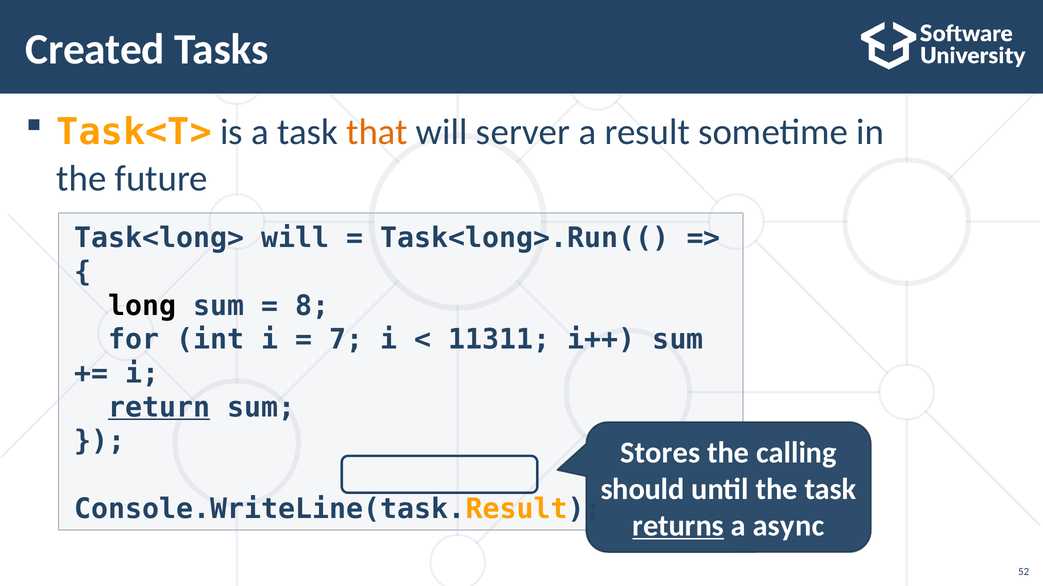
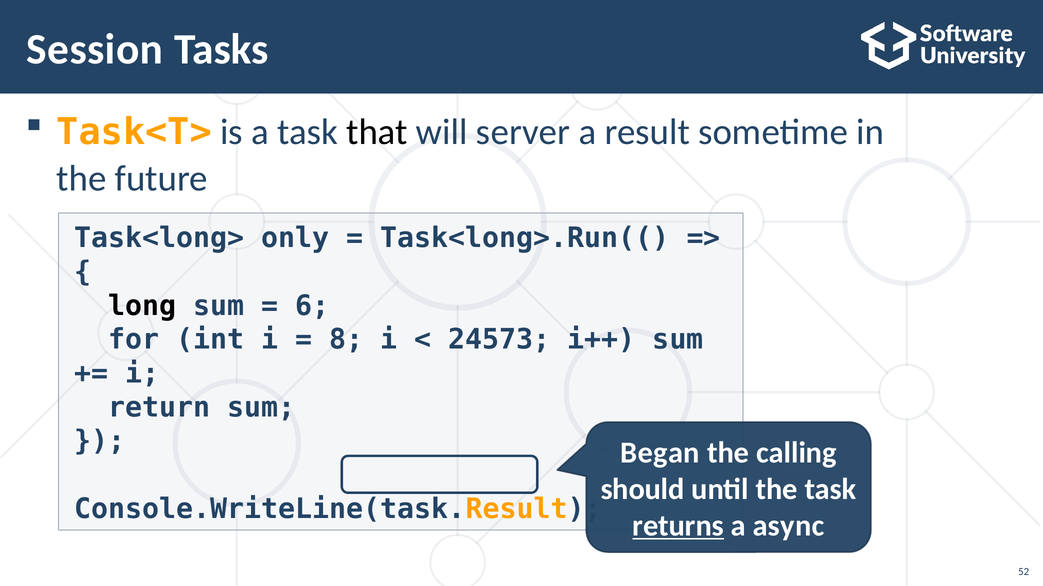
Created: Created -> Session (95, 49)
that colour: orange -> black (377, 132)
Task<long> will: will -> only (295, 238)
8: 8 -> 6 (312, 306)
7: 7 -> 8 (346, 340)
11311: 11311 -> 24573 (499, 340)
return underline: present -> none (159, 408)
Stores: Stores -> Began (660, 453)
